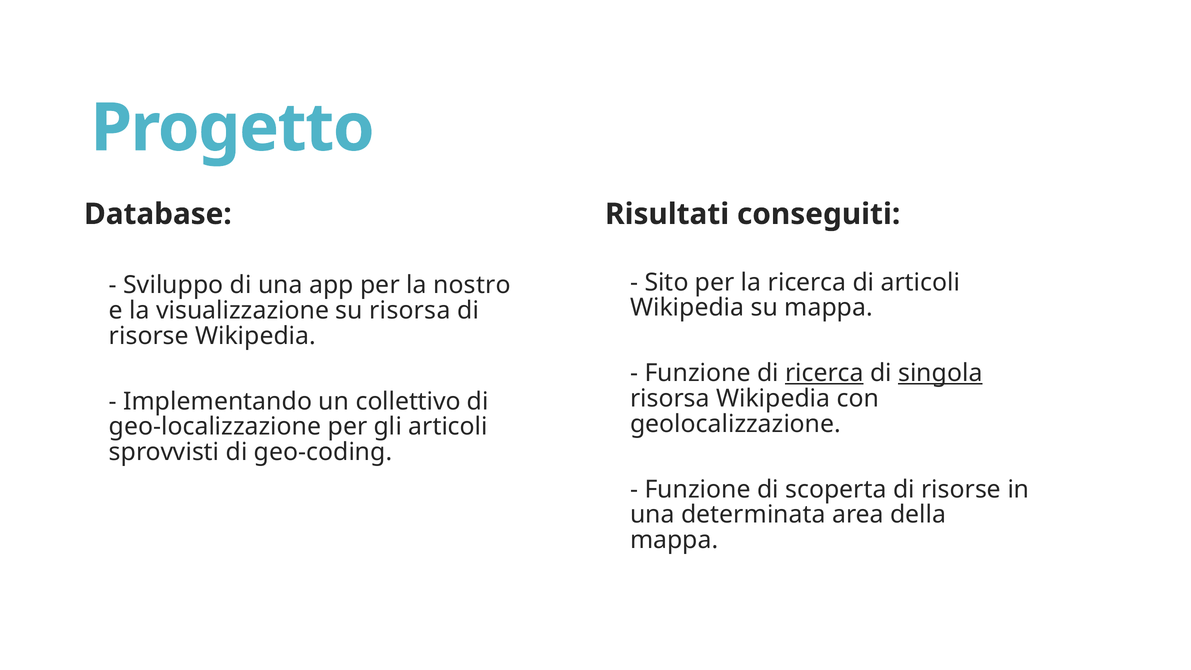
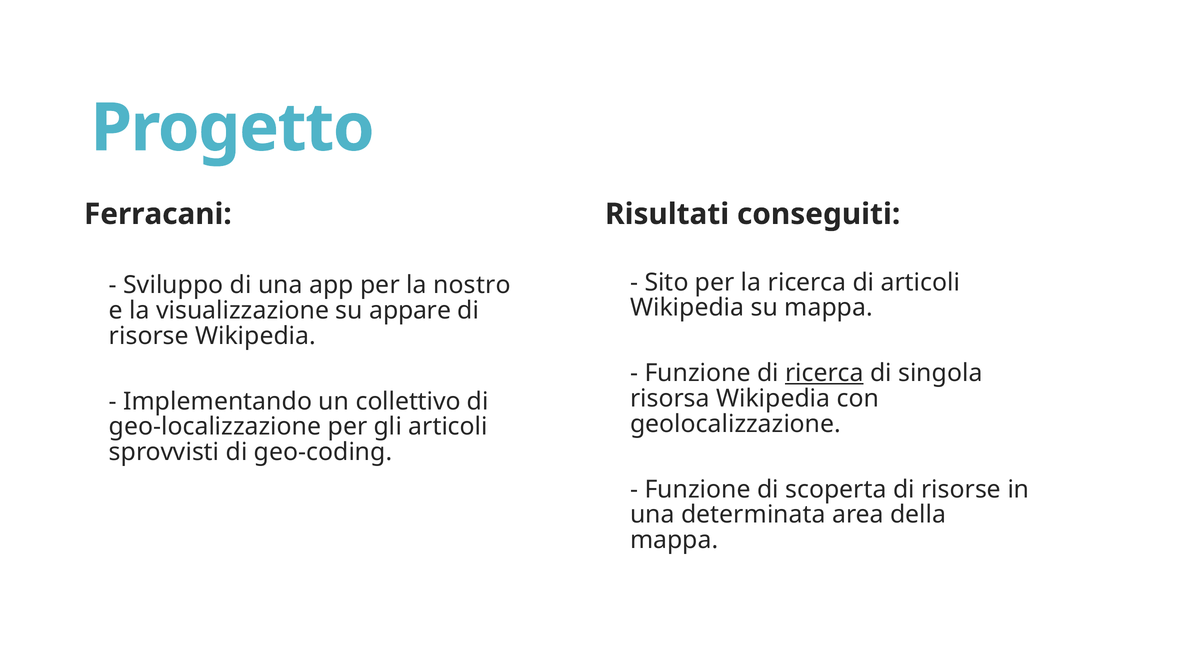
Database: Database -> Ferracani (158, 214)
su risorsa: risorsa -> appare (410, 311)
singola underline: present -> none (940, 373)
